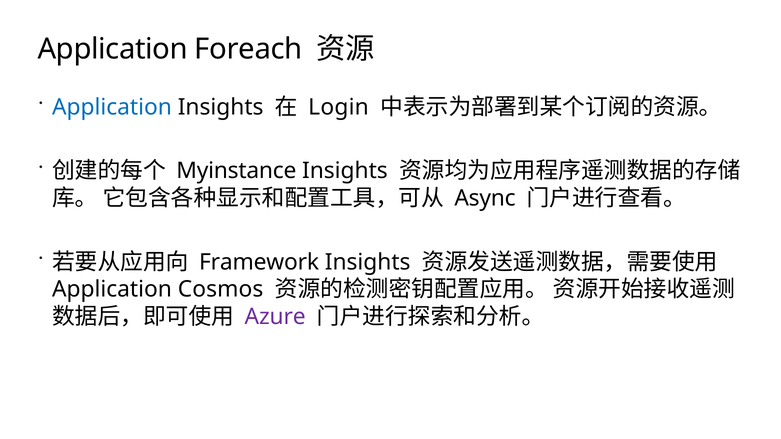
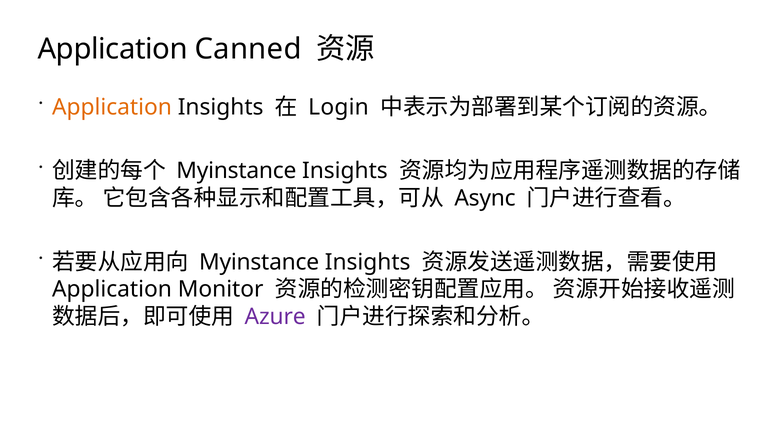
Foreach: Foreach -> Canned (248, 49)
Application colour: blue -> orange (112, 107)
Framework: Framework -> Myinstance (259, 262)
Cosmos: Cosmos -> Monitor (221, 290)
